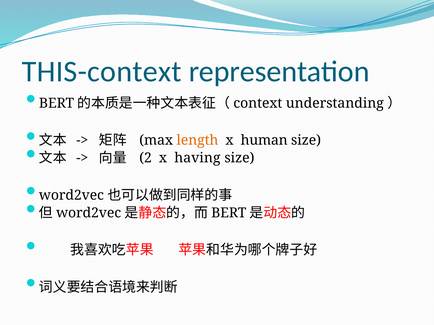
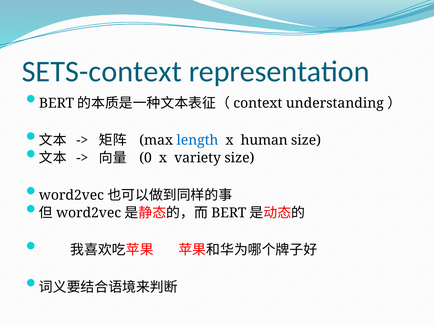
THIS-context: THIS-context -> SETS-context (102, 72)
length colour: orange -> blue (197, 140)
2: 2 -> 0 (146, 158)
having: having -> variety (198, 158)
